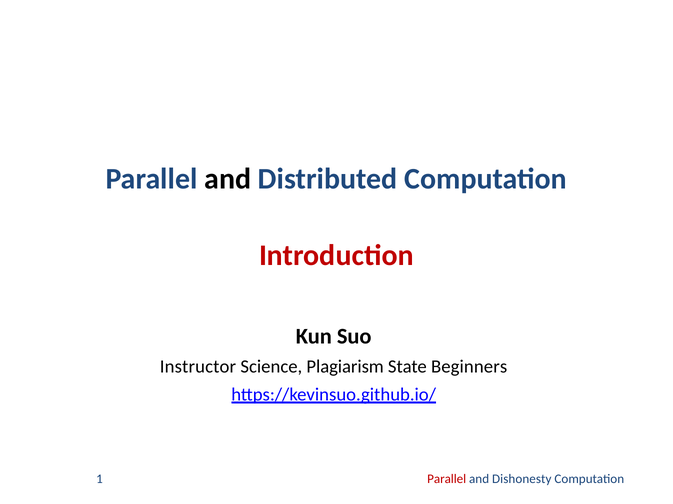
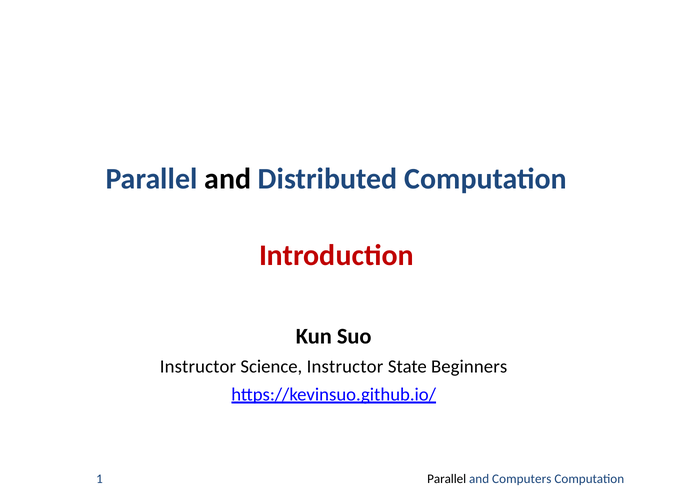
Science Plagiarism: Plagiarism -> Instructor (345, 367)
Parallel colour: red -> black (447, 480)
Dishonesty: Dishonesty -> Computers (522, 480)
